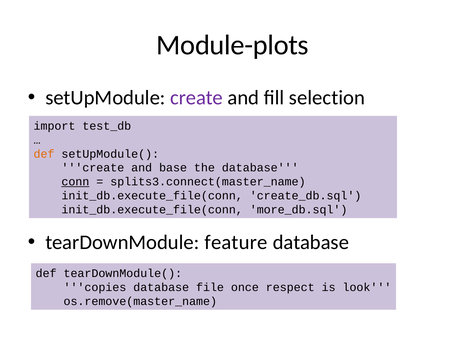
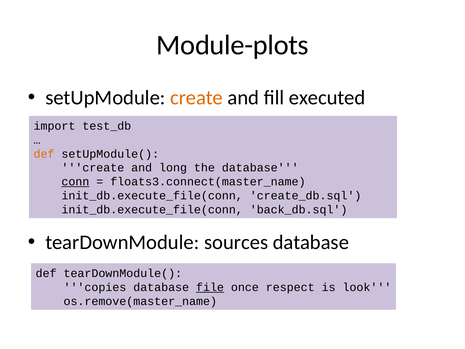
create colour: purple -> orange (197, 98)
selection: selection -> executed (327, 98)
base: base -> long (173, 168)
splits3.connect(master_name: splits3.connect(master_name -> floats3.connect(master_name (208, 182)
more_db.sql: more_db.sql -> back_db.sql (299, 210)
feature: feature -> sources (236, 242)
file underline: none -> present (210, 287)
